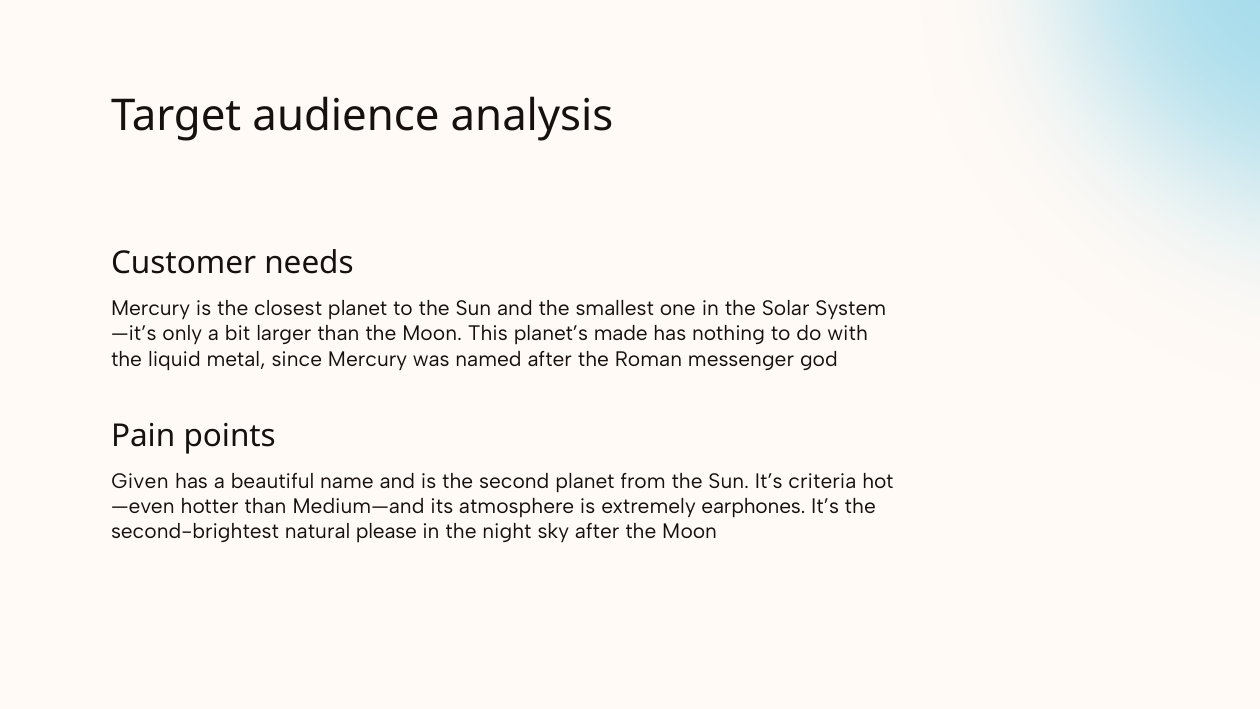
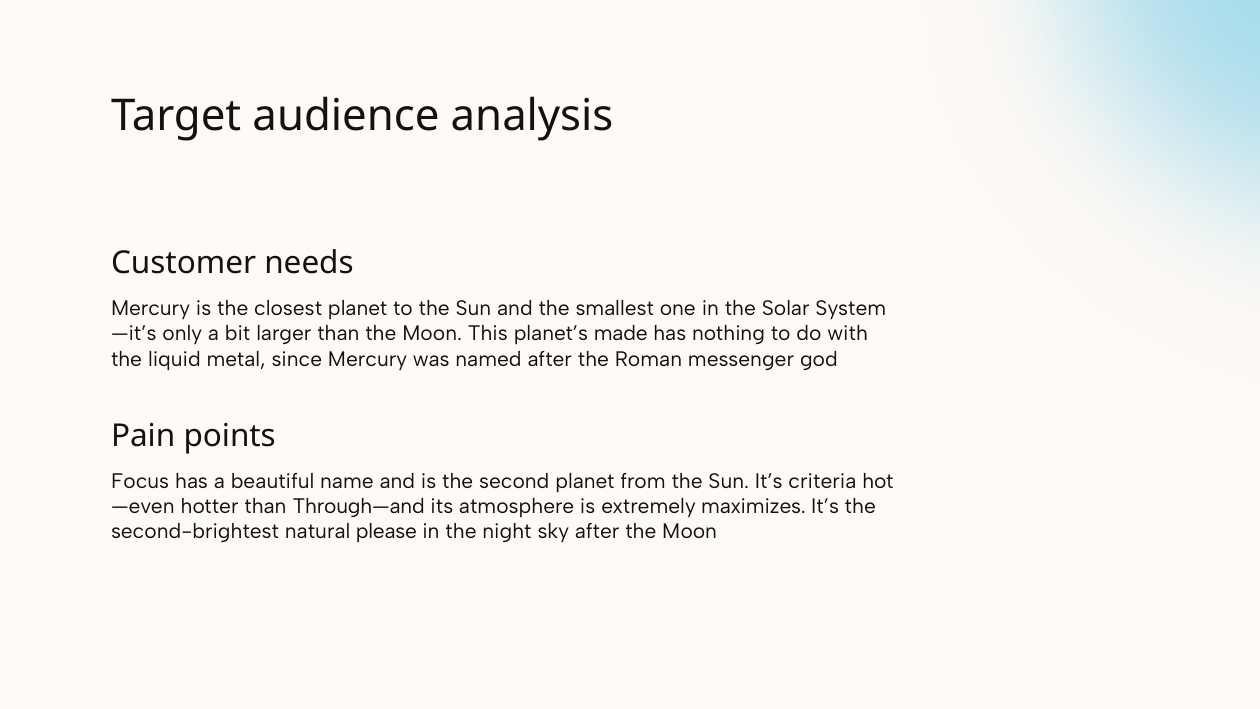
Given: Given -> Focus (140, 481)
Medium—and: Medium—and -> Through—and (359, 506)
earphones: earphones -> maximizes (754, 506)
